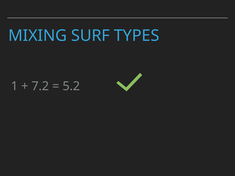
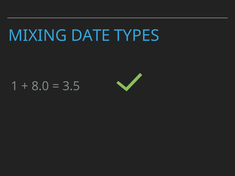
SURF: SURF -> DATE (91, 36)
7.2: 7.2 -> 8.0 (40, 86)
5.2: 5.2 -> 3.5 (71, 86)
